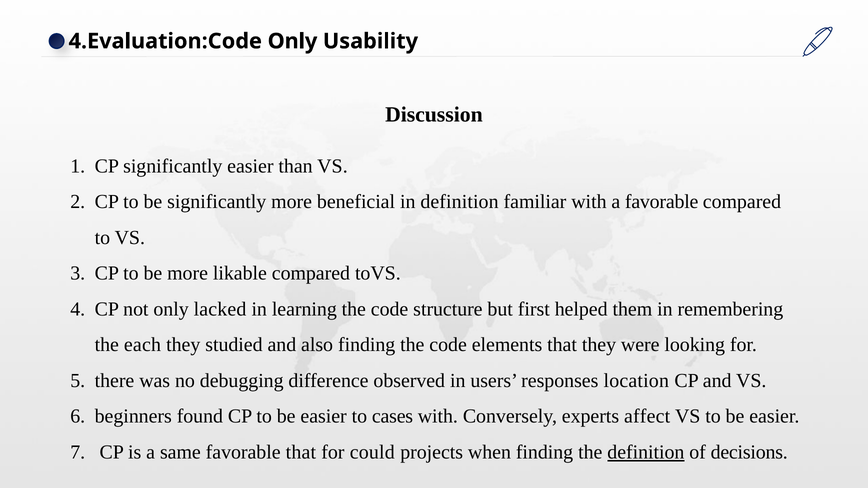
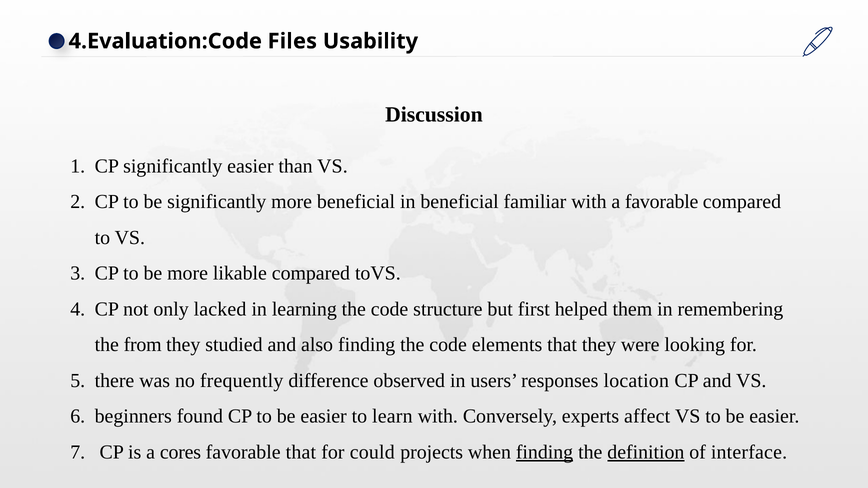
4.Evaluation:Code Only: Only -> Files (292, 41)
in definition: definition -> beneficial (460, 202)
each: each -> from (143, 345)
debugging: debugging -> frequently (242, 381)
cases: cases -> learn (392, 417)
same: same -> cores (181, 452)
finding underline: none -> present (545, 452)
decisions: decisions -> interface (749, 452)
